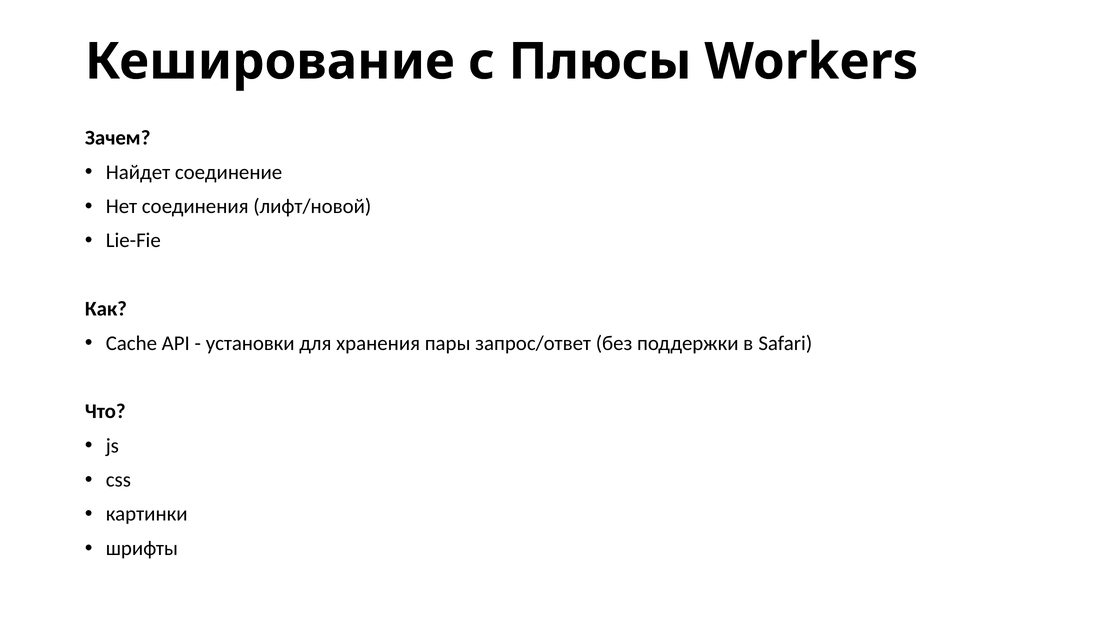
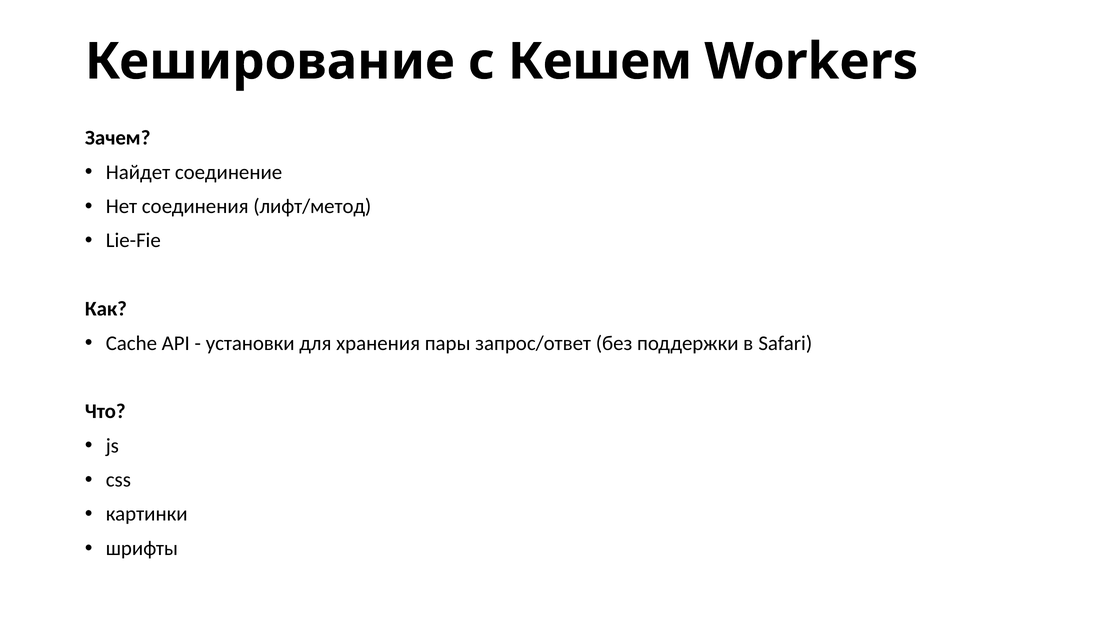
Плюсы: Плюсы -> Кешем (600, 62)
лифт/новой: лифт/новой -> лифт/метод (312, 206)
